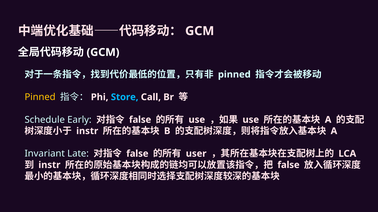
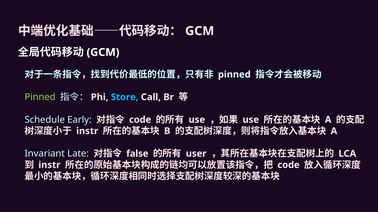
Pinned colour: yellow -> light green (40, 97)
false: false -> code (140, 120)
false: false -> code (289, 165)
